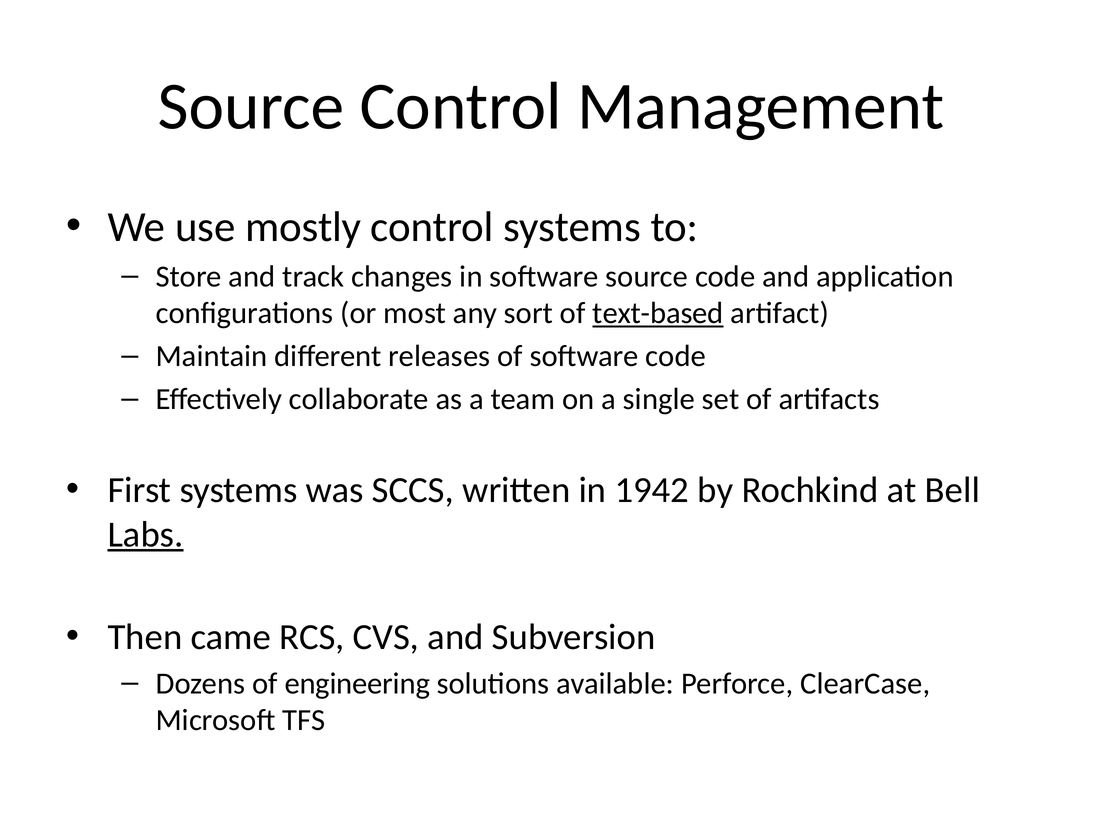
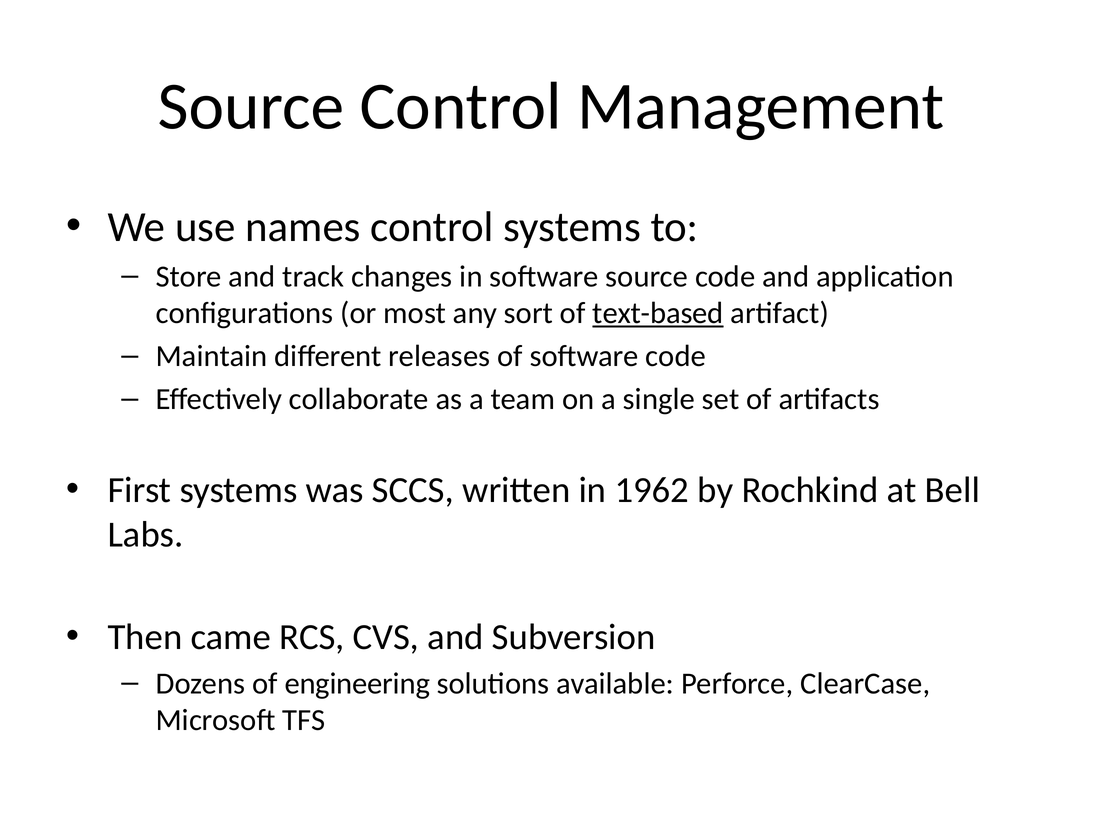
mostly: mostly -> names (303, 227)
1942: 1942 -> 1962 (652, 491)
Labs underline: present -> none (145, 535)
